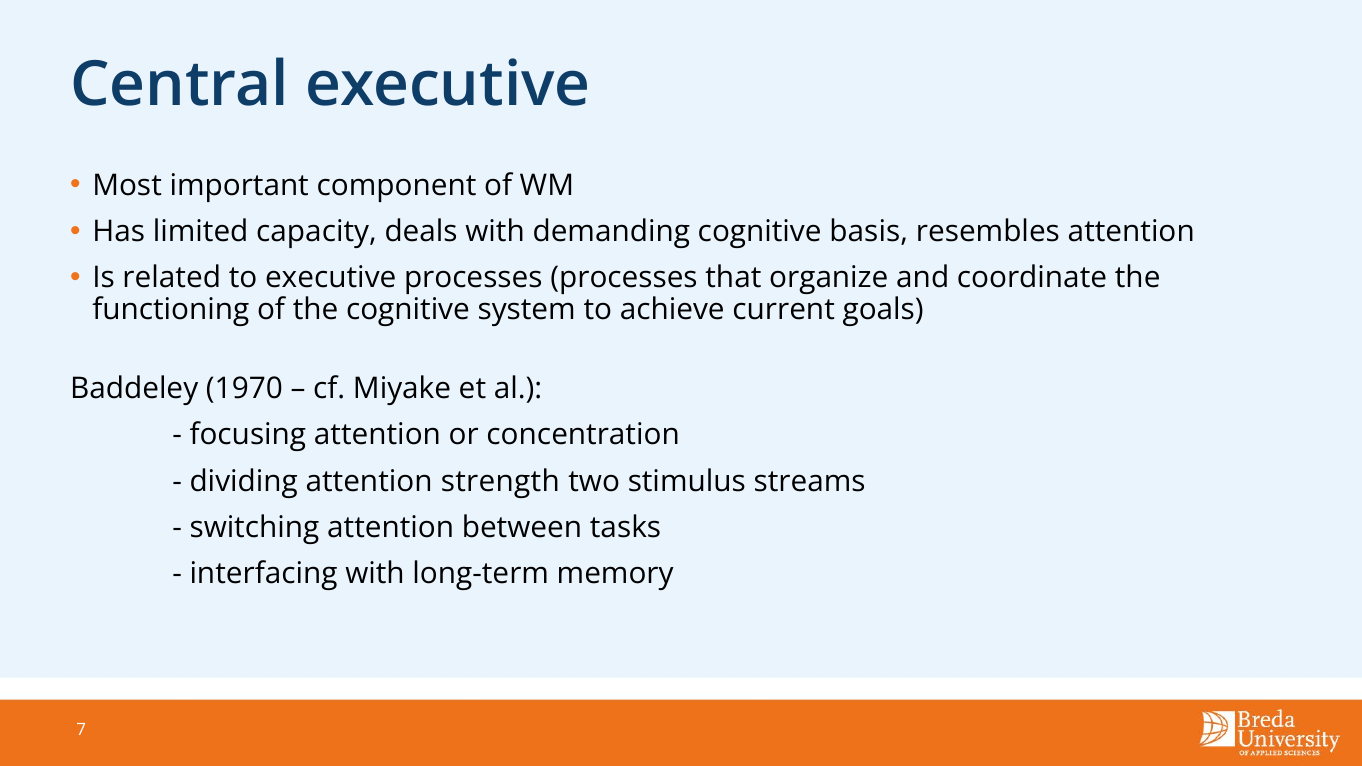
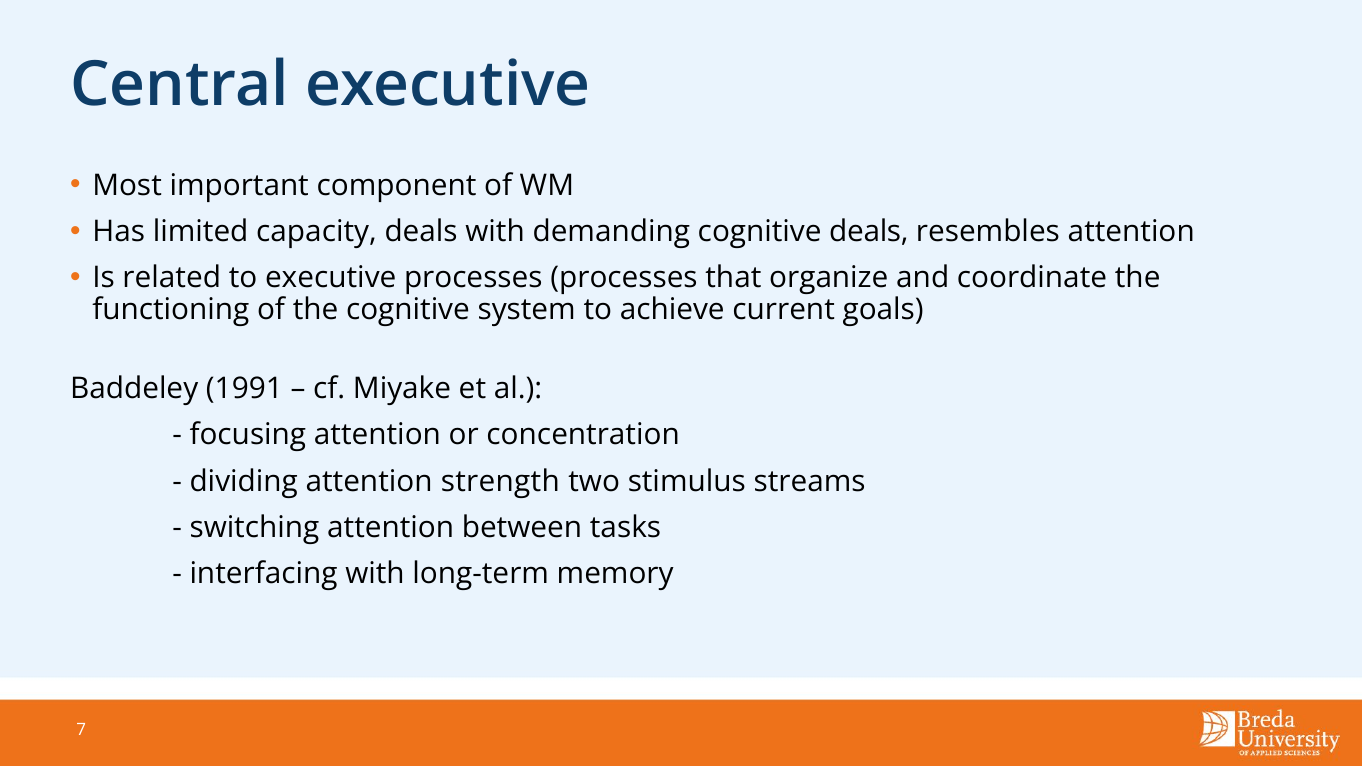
cognitive basis: basis -> deals (869, 232)
1970: 1970 -> 1991 (244, 389)
